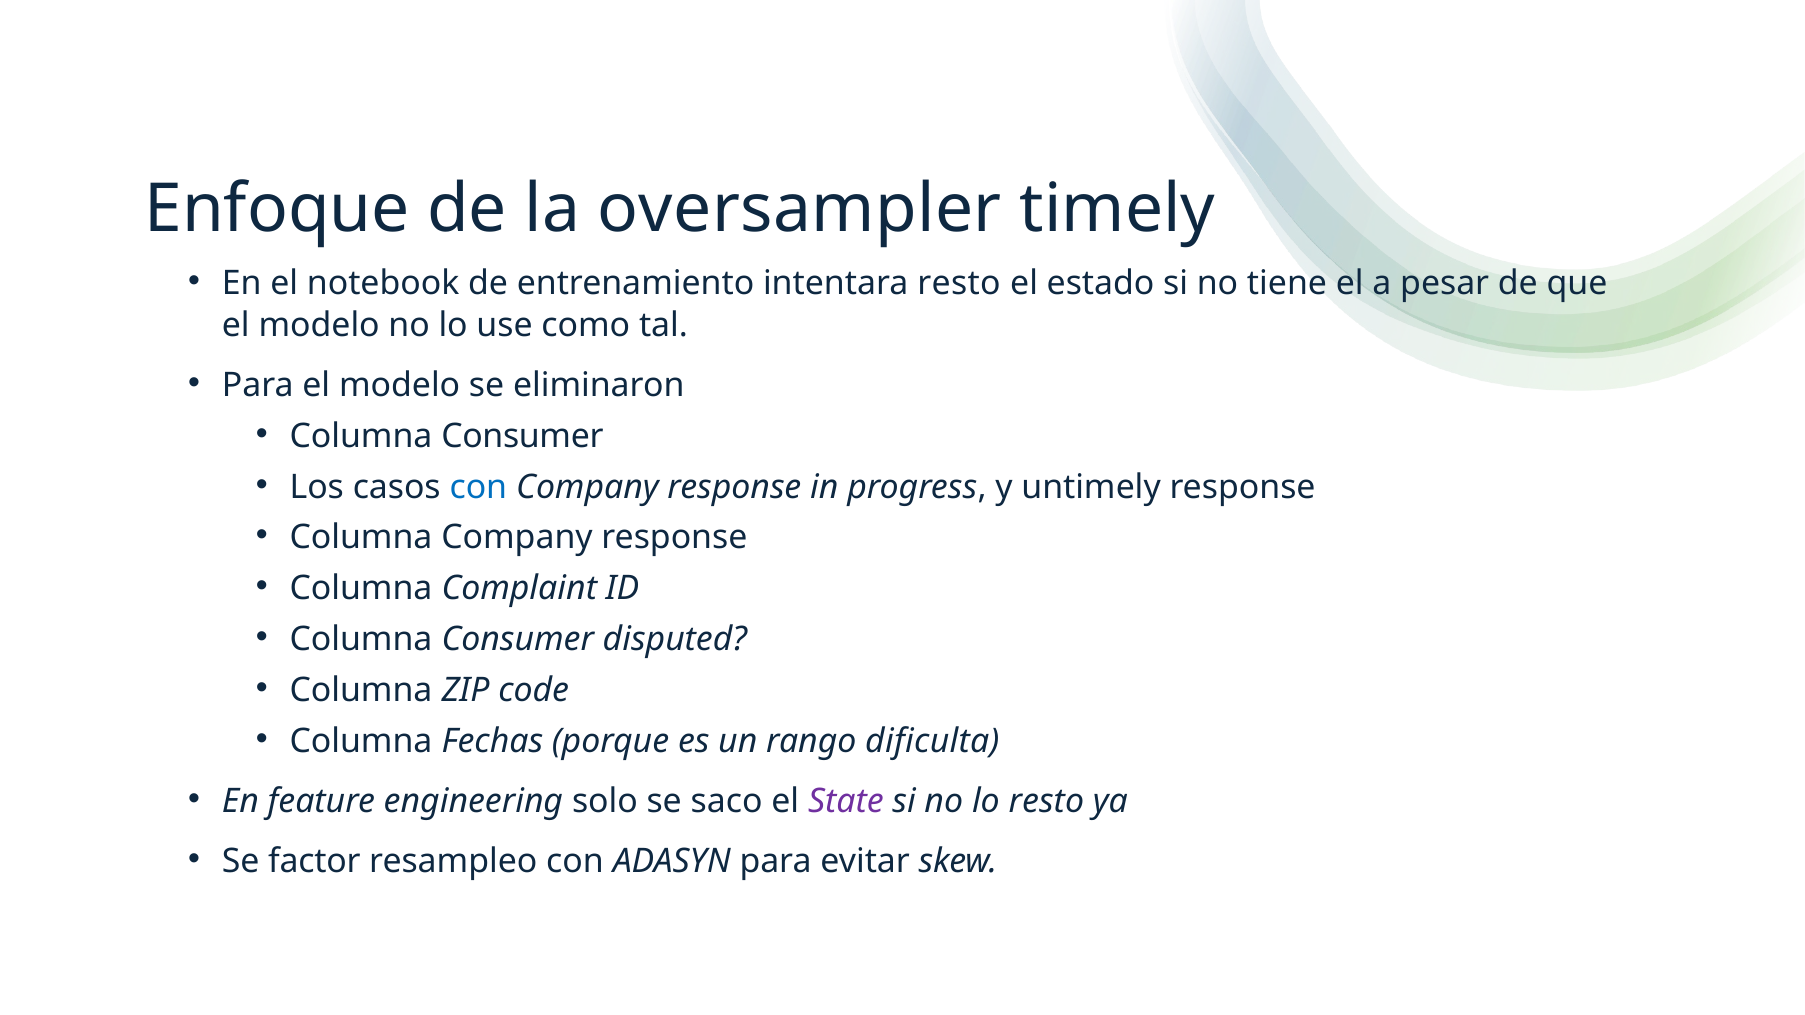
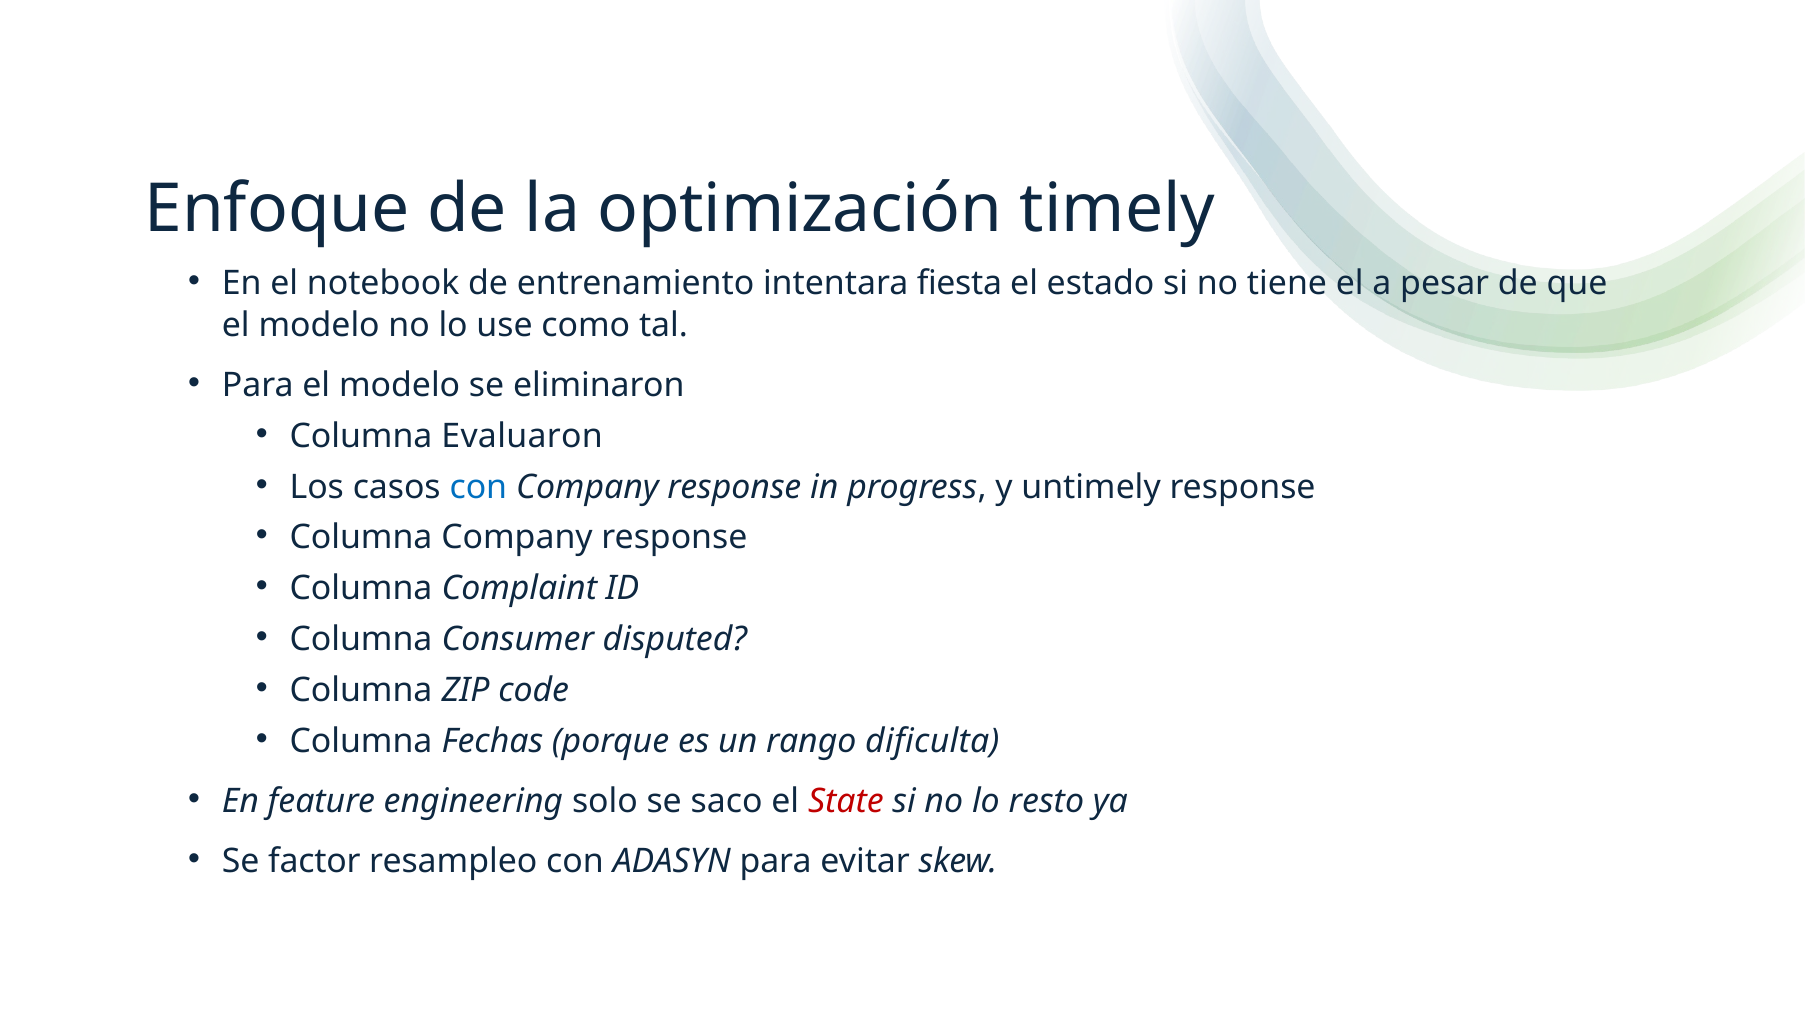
oversampler: oversampler -> optimización (800, 209)
intentara resto: resto -> fiesta (959, 284)
Consumer: Consumer -> Evaluaron (522, 436)
State colour: purple -> red (846, 802)
